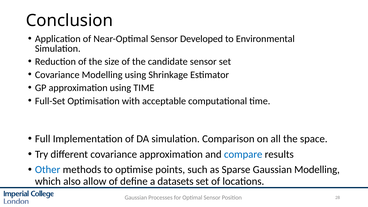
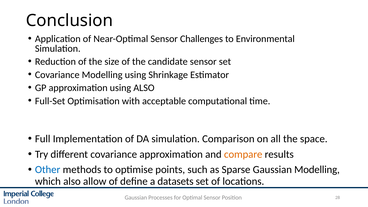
Developed: Developed -> Challenges (202, 39)
using TIME: TIME -> ALSO (144, 88)
compare colour: blue -> orange (243, 154)
